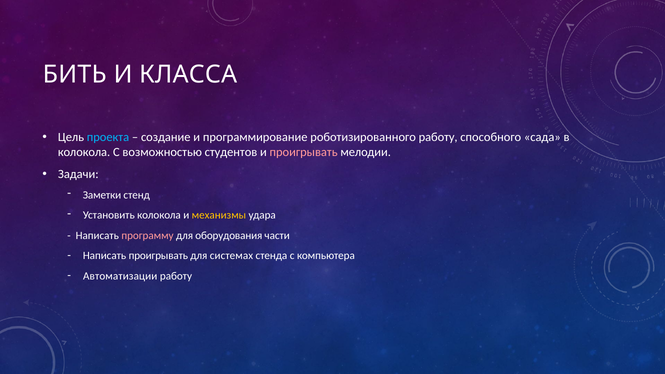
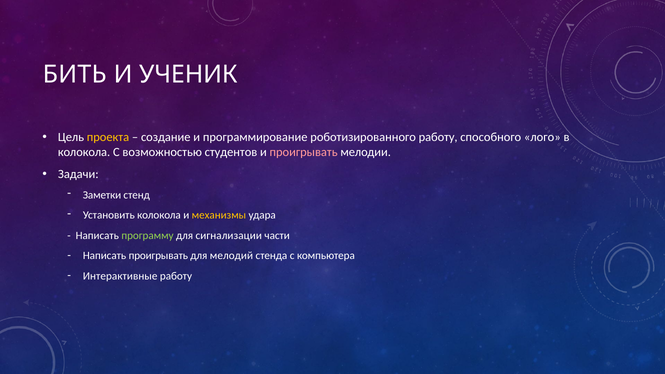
КЛАССА: КЛАССА -> УЧЕНИК (188, 75)
проекта colour: light blue -> yellow (108, 137)
сада: сада -> лого (542, 137)
программу colour: pink -> light green (148, 236)
оборудования: оборудования -> сигнализации (229, 236)
системах: системах -> мелодий (231, 256)
Автоматизации: Автоматизации -> Интерактивные (120, 276)
